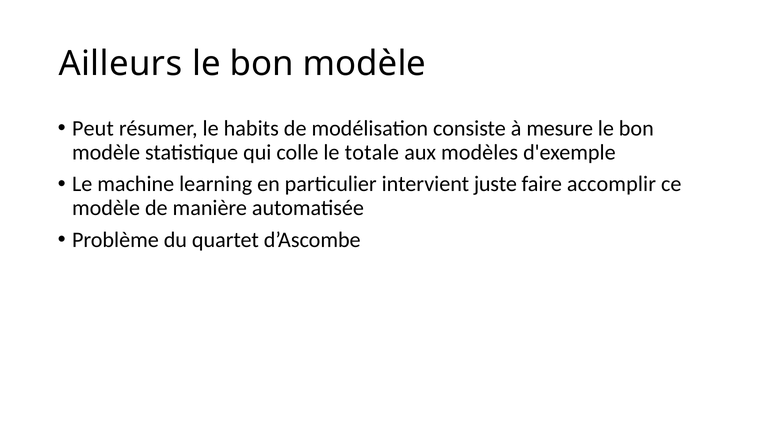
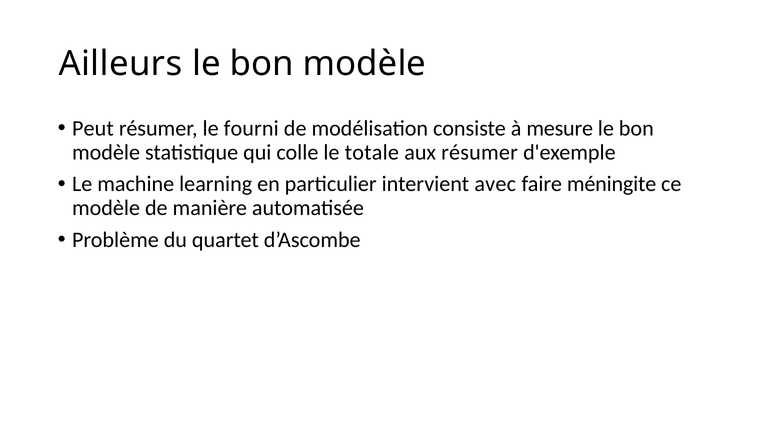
habits: habits -> fourni (251, 128)
aux modèles: modèles -> résumer (480, 152)
juste: juste -> avec (495, 184)
accomplir: accomplir -> méningite (612, 184)
